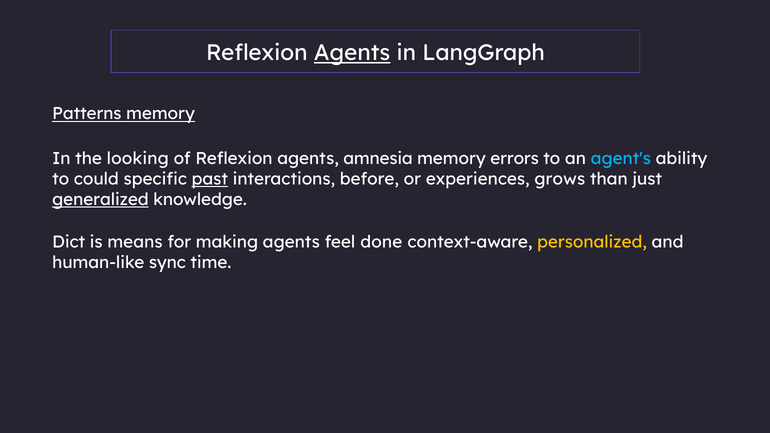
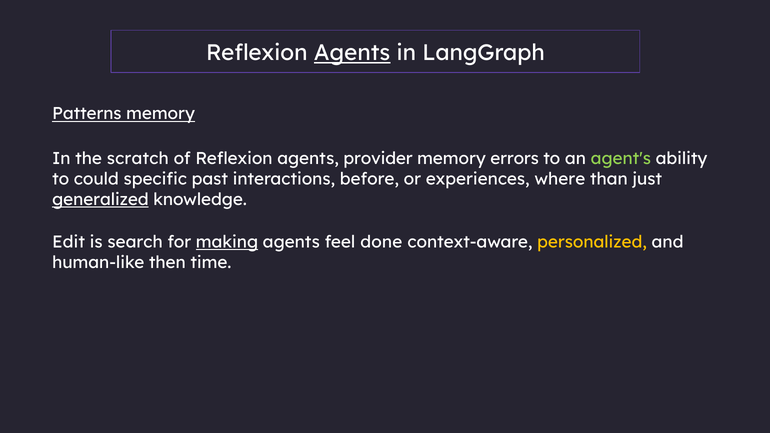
looking: looking -> scratch (138, 159)
amnesia: amnesia -> provider (378, 159)
agent's colour: light blue -> light green (621, 159)
past underline: present -> none (210, 179)
grows: grows -> where (560, 179)
Dict: Dict -> Edit (69, 242)
means: means -> search (135, 242)
making underline: none -> present (227, 242)
sync: sync -> then (167, 263)
